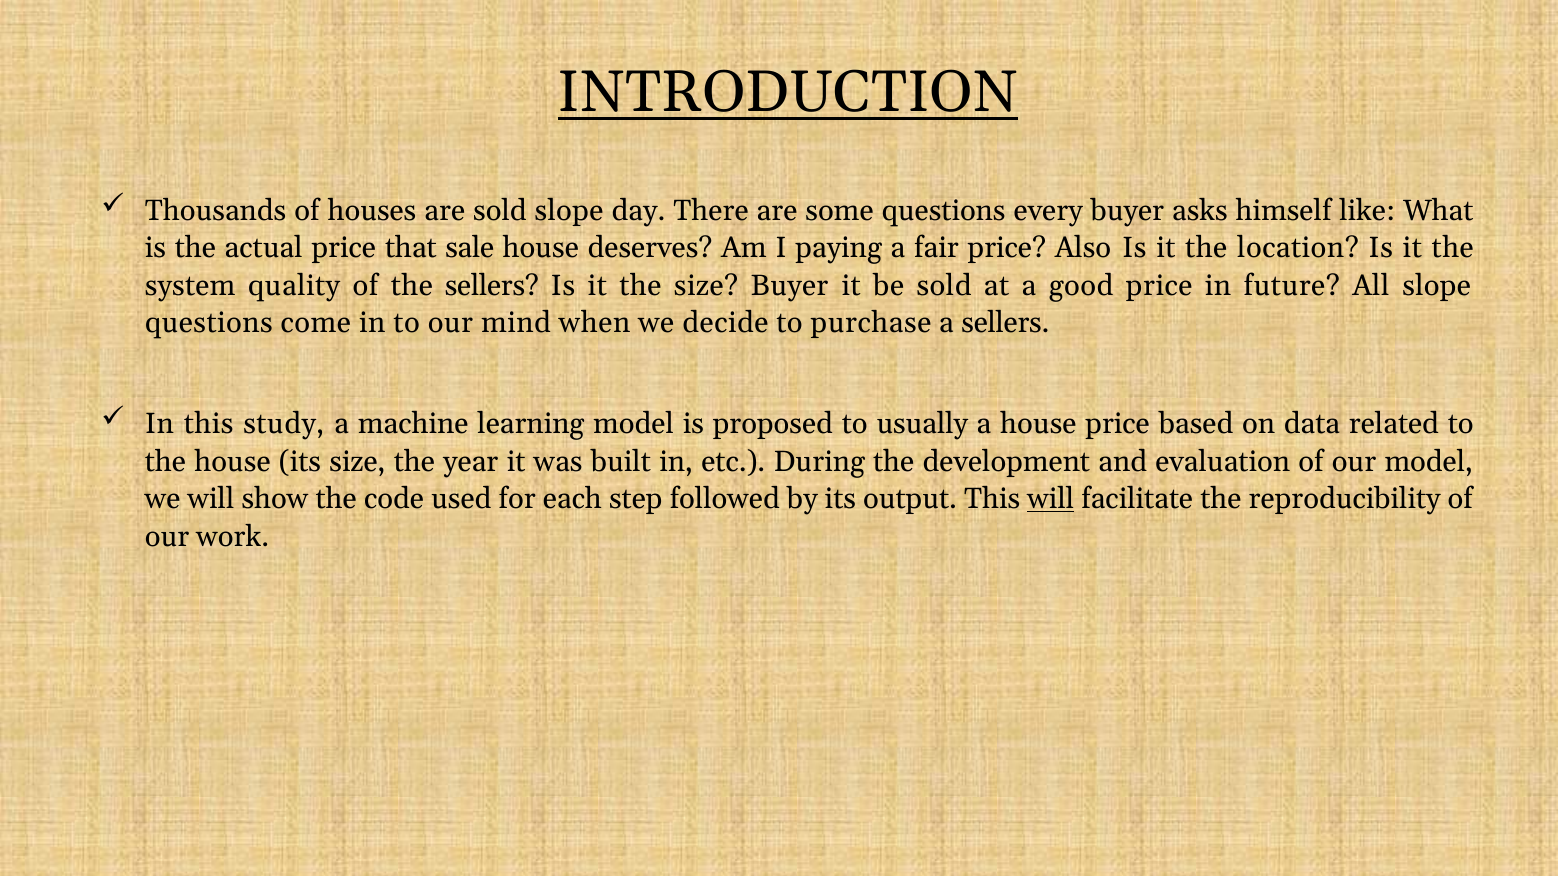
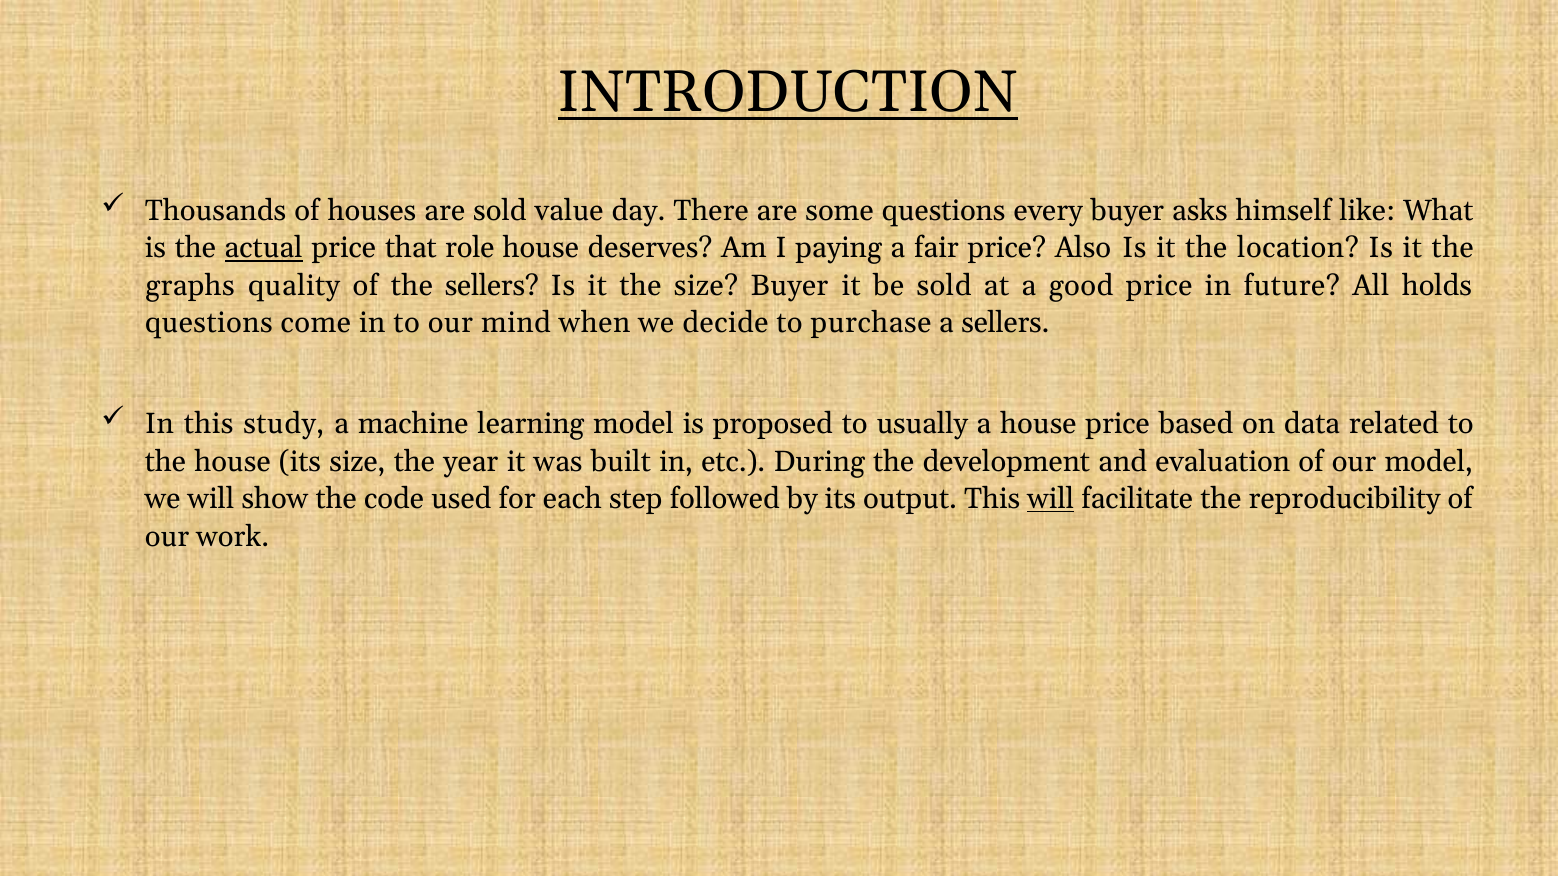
sold slope: slope -> value (569, 211)
actual underline: none -> present (264, 248)
sale: sale -> role (470, 248)
system: system -> graphs (190, 286)
All slope: slope -> holds (1437, 286)
